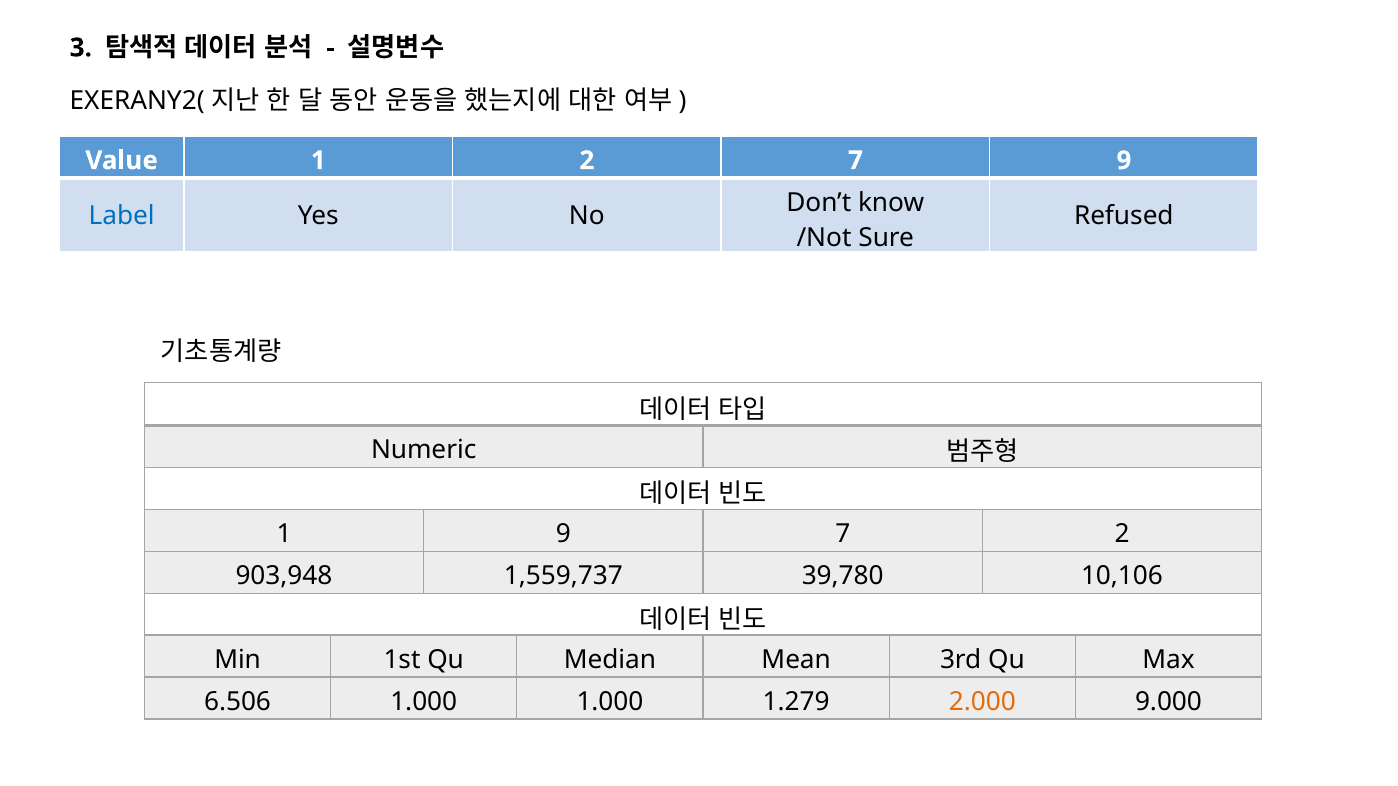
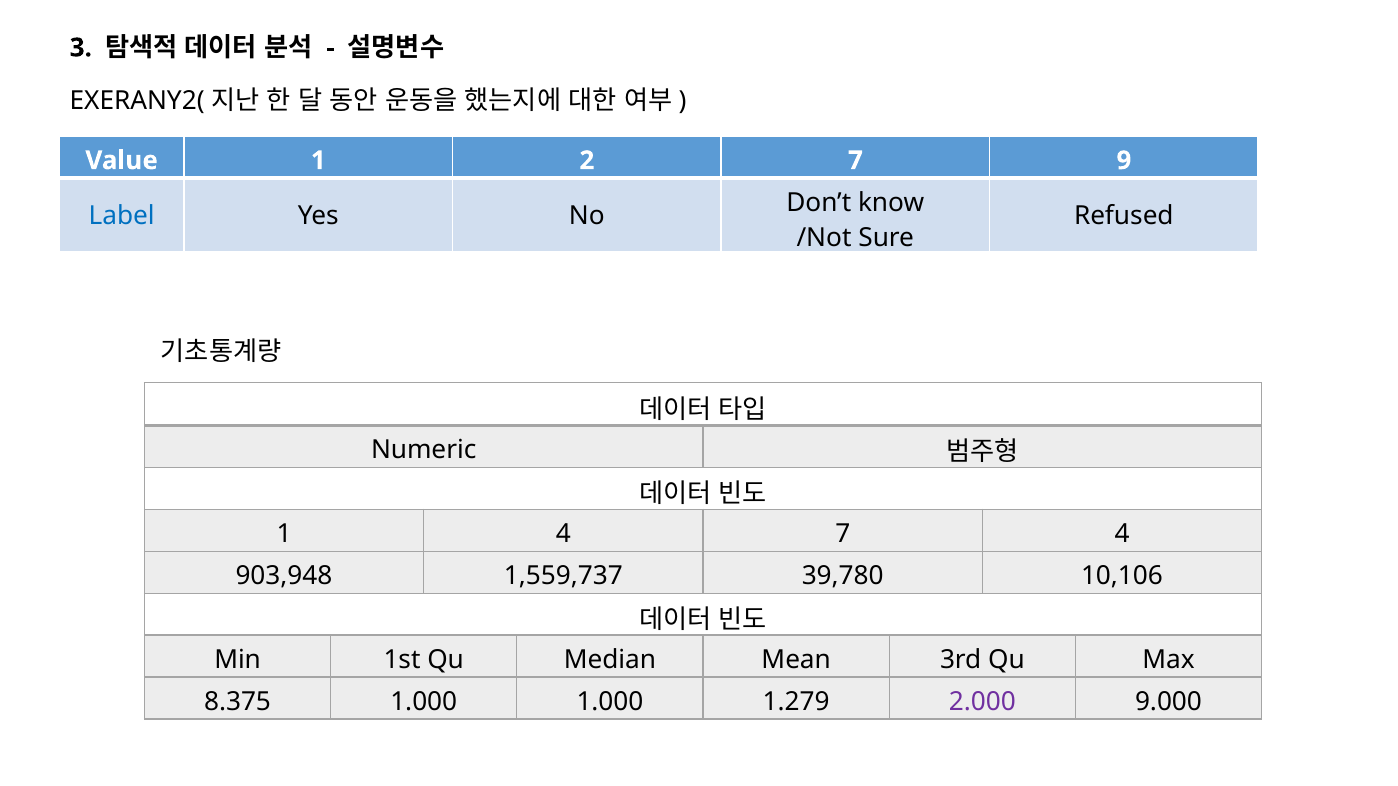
1 9: 9 -> 4 (563, 534)
7 2: 2 -> 4 (1122, 534)
6.506: 6.506 -> 8.375 (238, 702)
2.000 colour: orange -> purple (982, 702)
